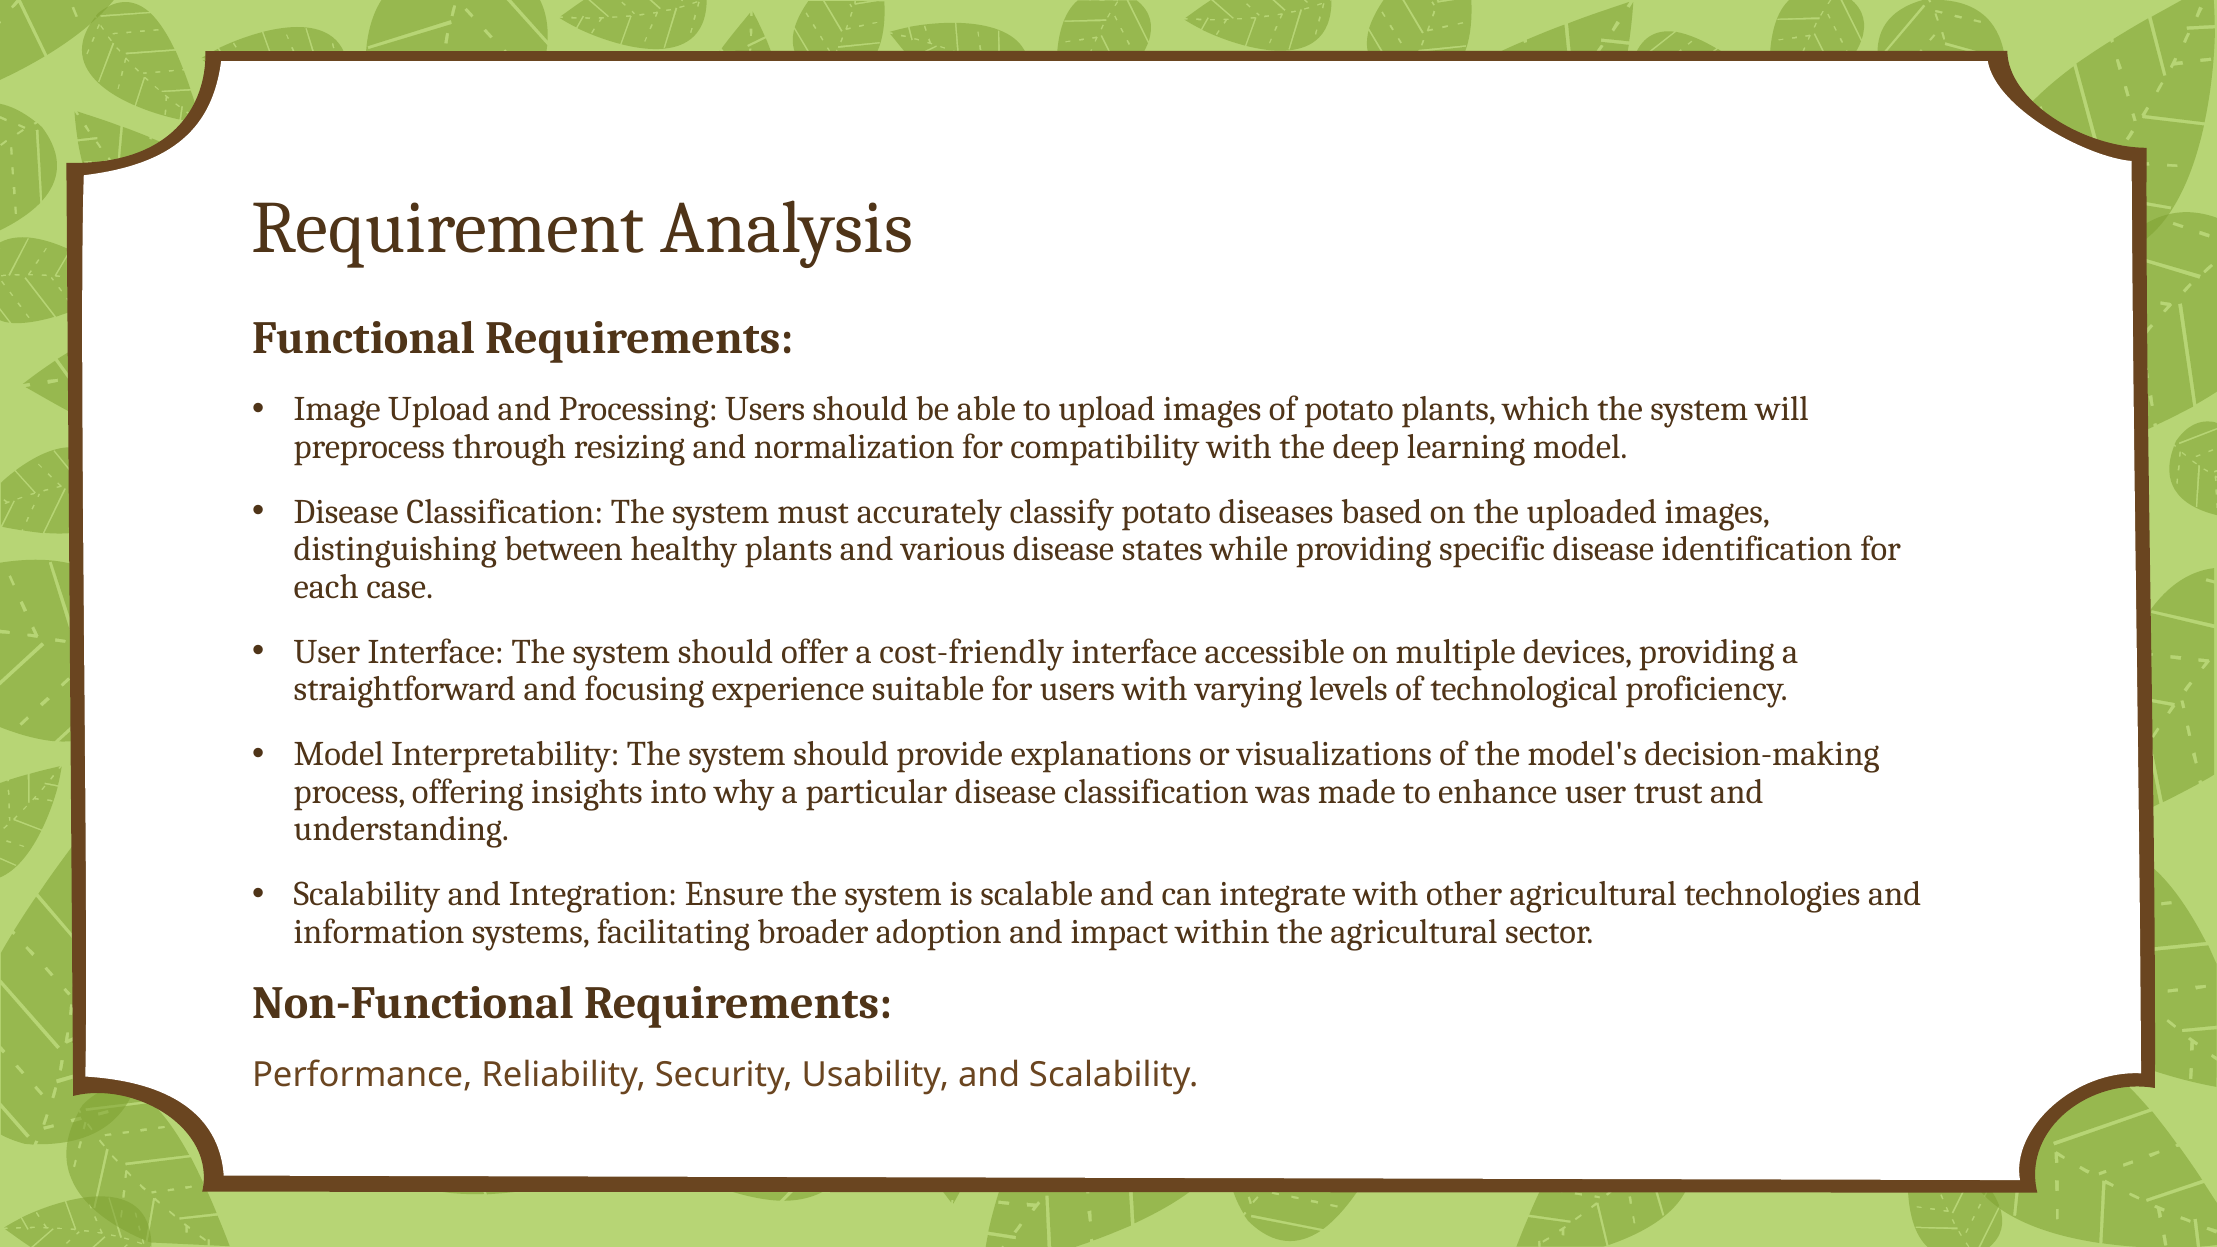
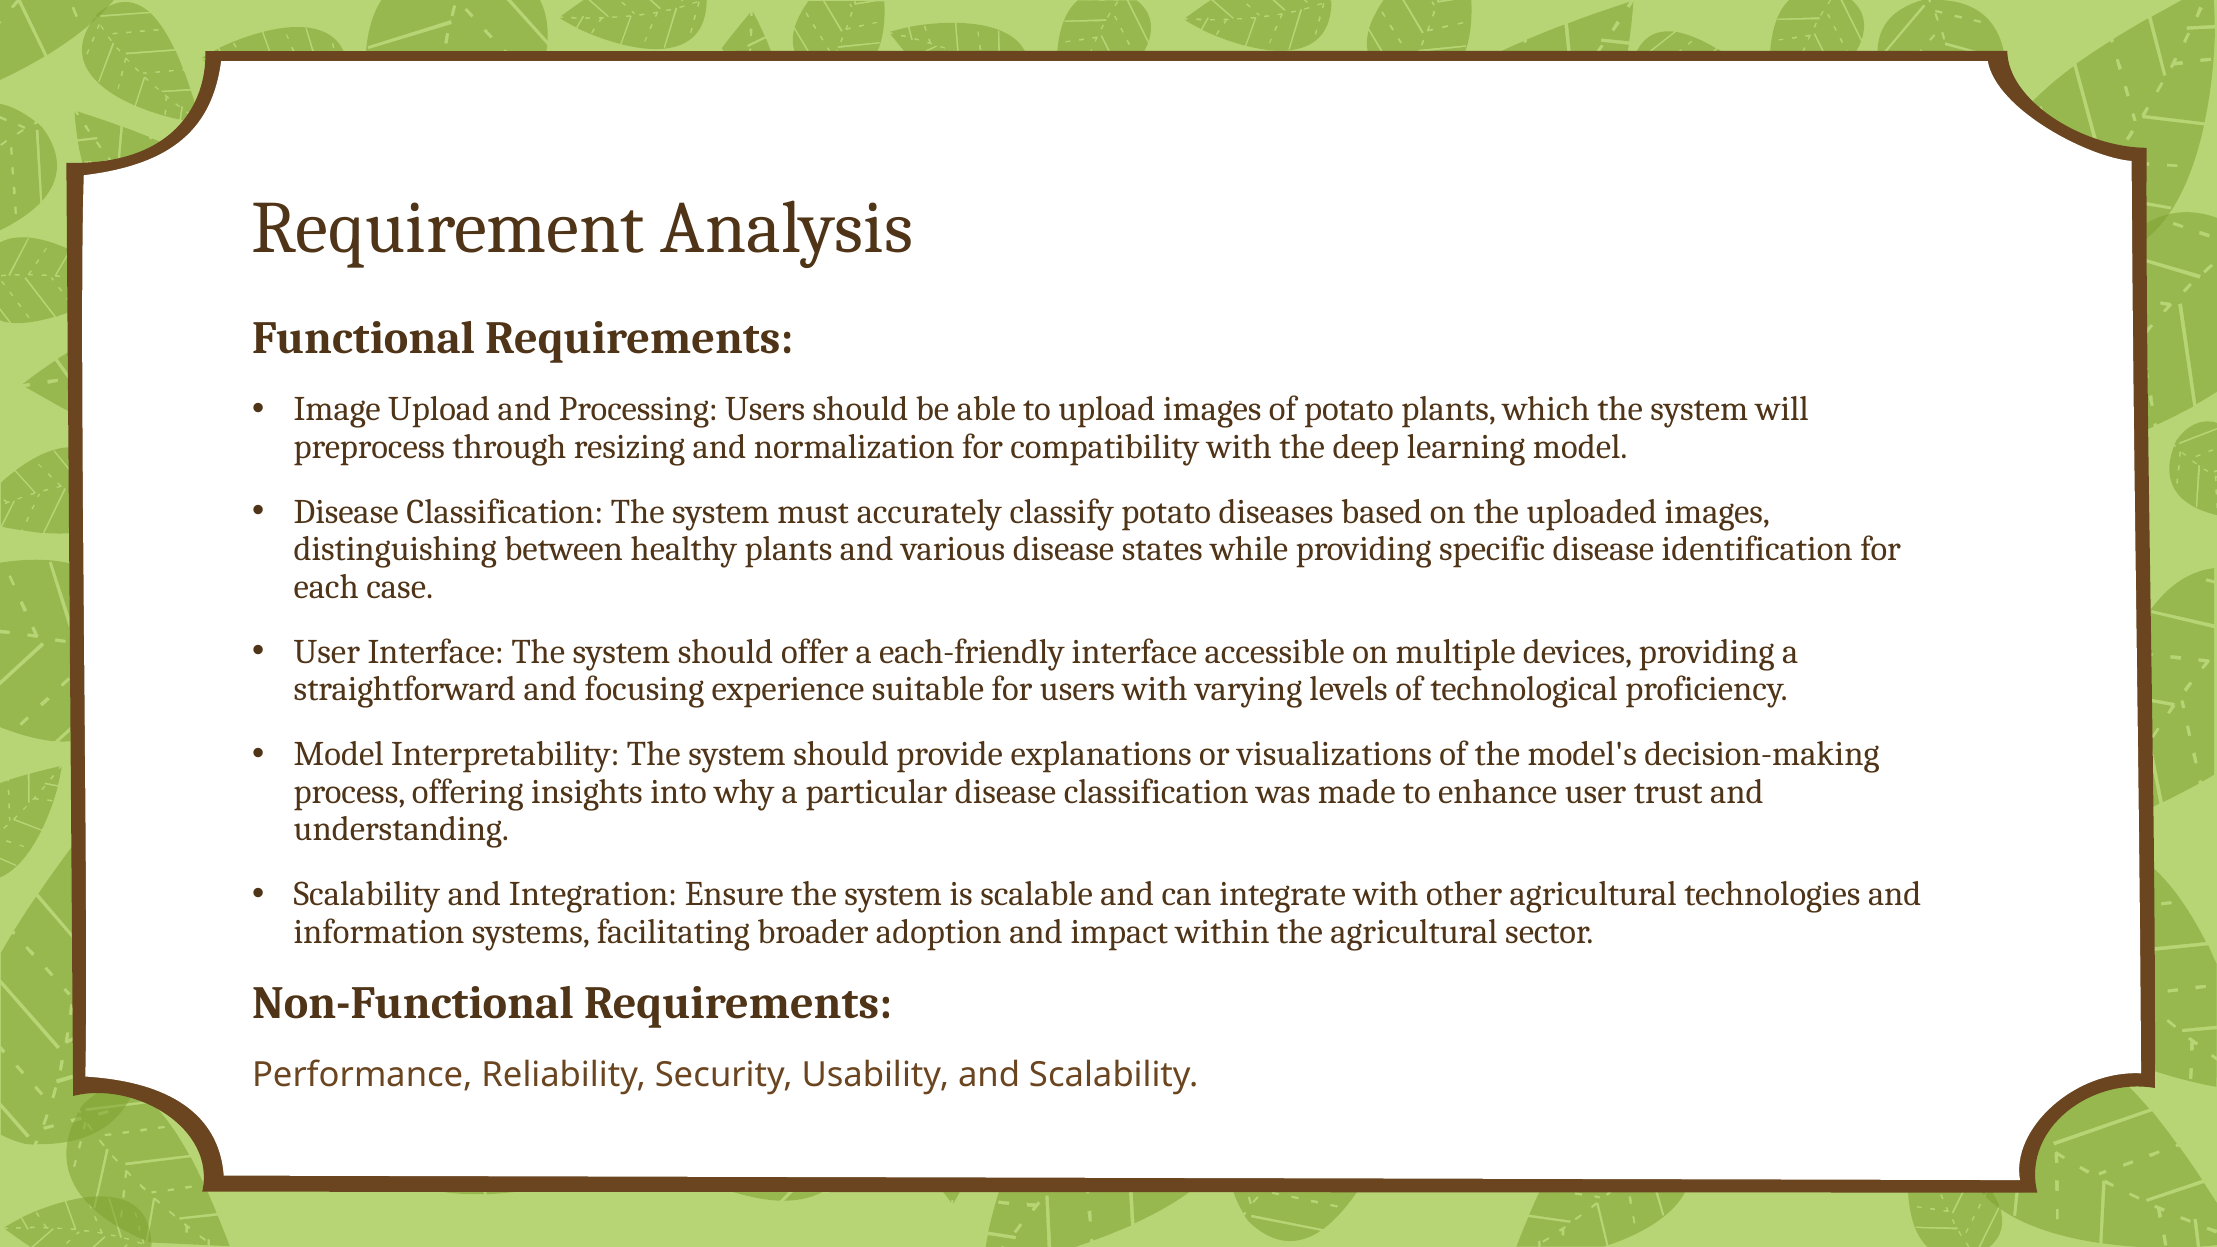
cost-friendly: cost-friendly -> each-friendly (972, 652)
